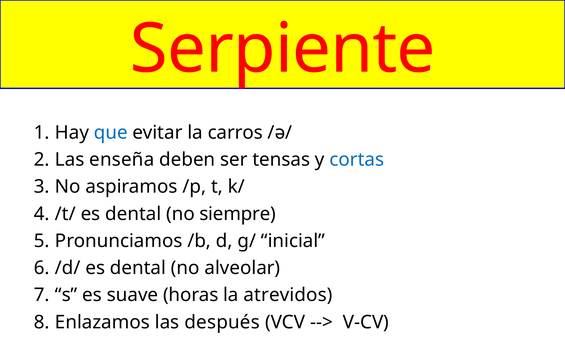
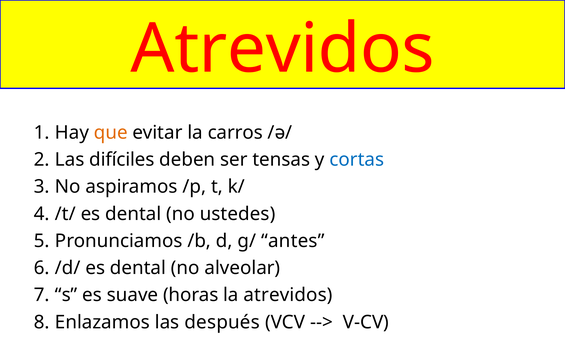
Serpiente: Serpiente -> Atrevidos (283, 49)
que colour: blue -> orange (111, 133)
enseña: enseña -> difíciles (122, 160)
siempre: siempre -> ustedes (238, 214)
inicial: inicial -> antes (293, 241)
